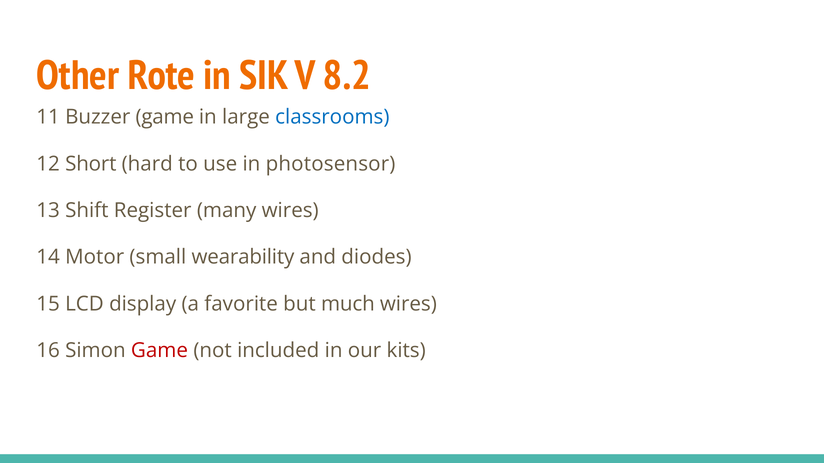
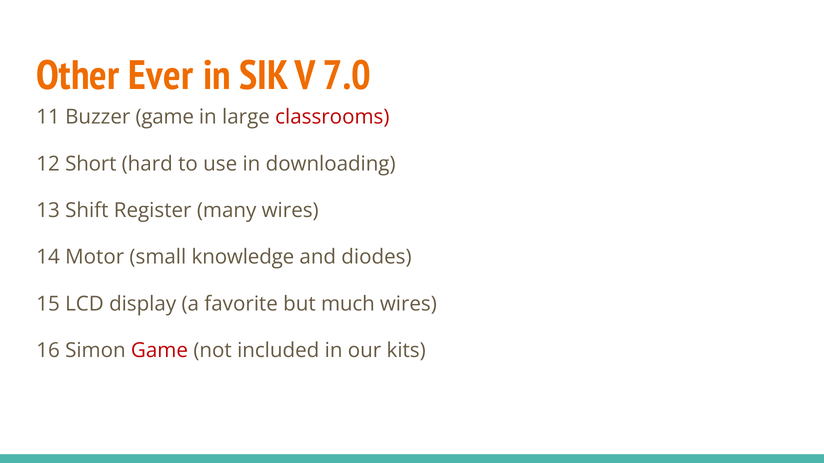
Rote: Rote -> Ever (161, 76)
8.2: 8.2 -> 7.0 (347, 76)
classrooms colour: blue -> red (332, 117)
photosensor: photosensor -> downloading (331, 164)
wearability: wearability -> knowledge (243, 257)
